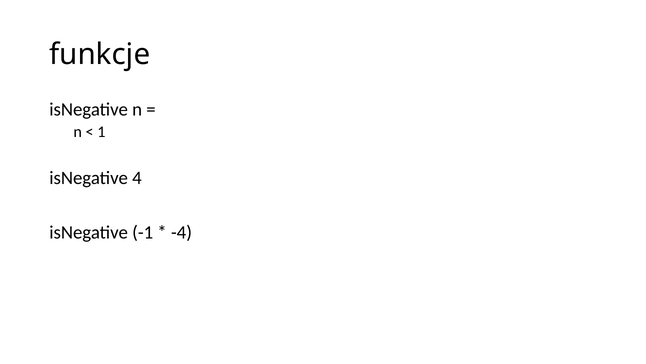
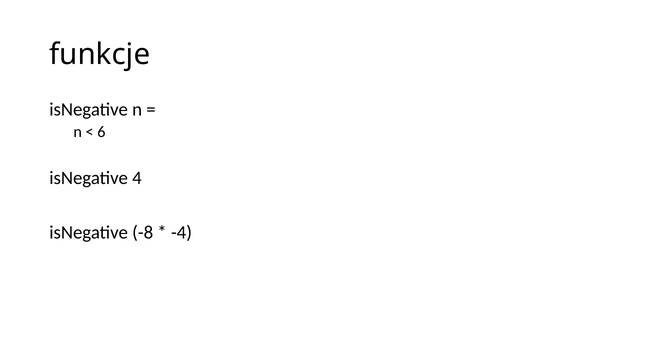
1: 1 -> 6 (101, 131)
-1: -1 -> -8 (143, 232)
